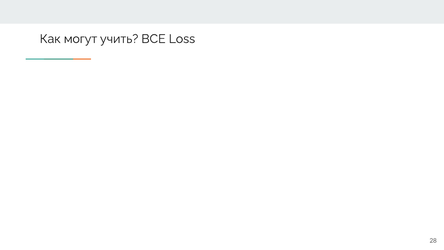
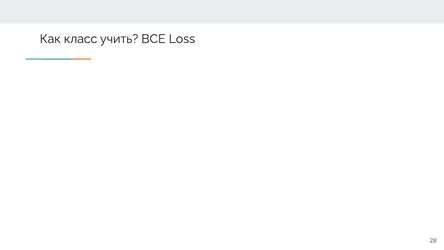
могут: могут -> класс (81, 39)
